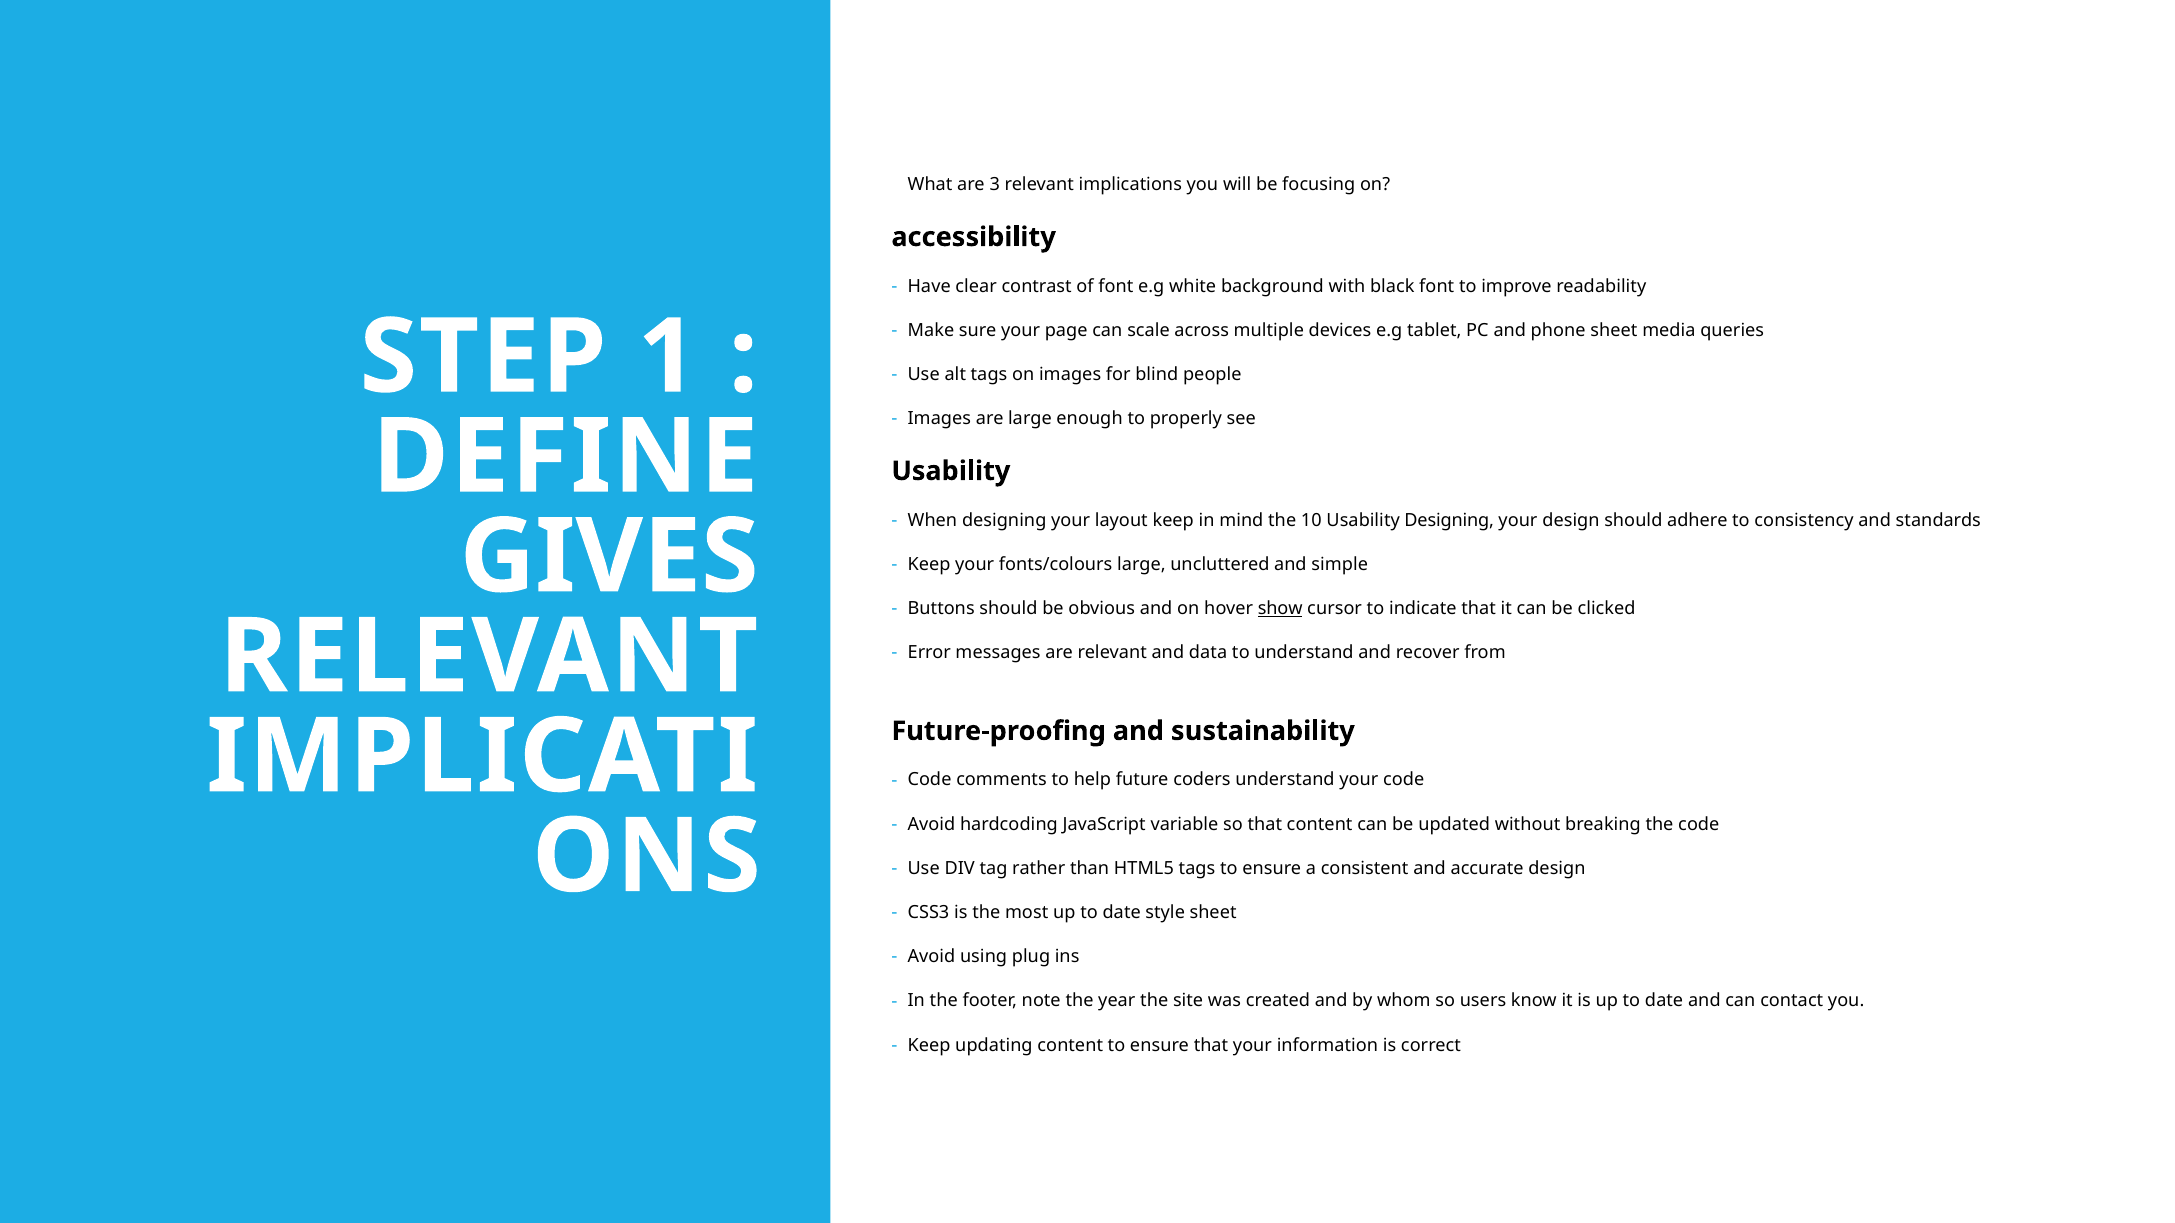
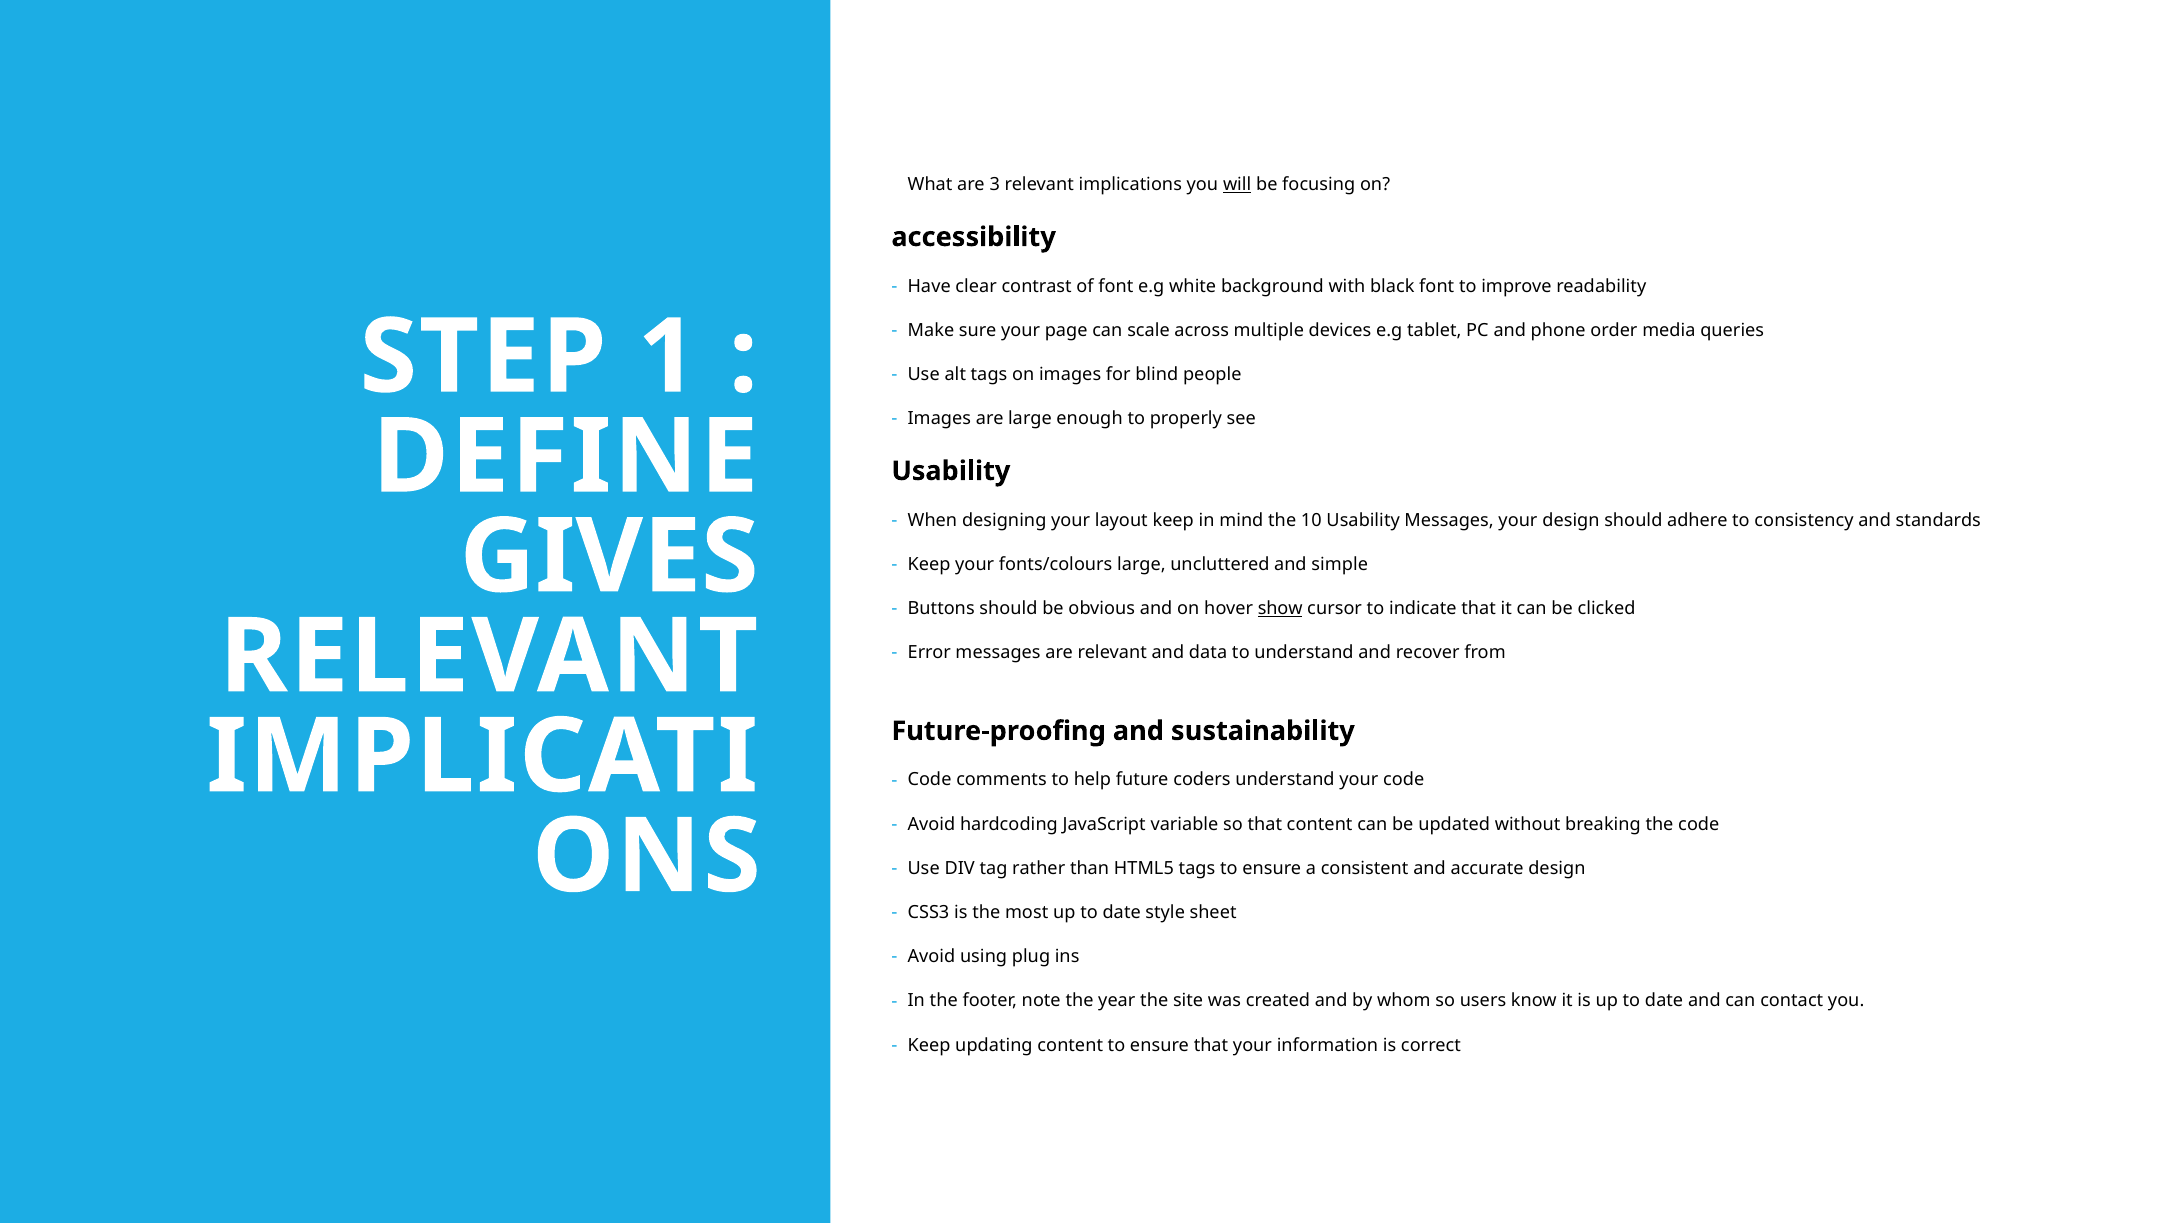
will underline: none -> present (1237, 185)
phone sheet: sheet -> order (1614, 330)
Usability Designing: Designing -> Messages (1449, 520)
